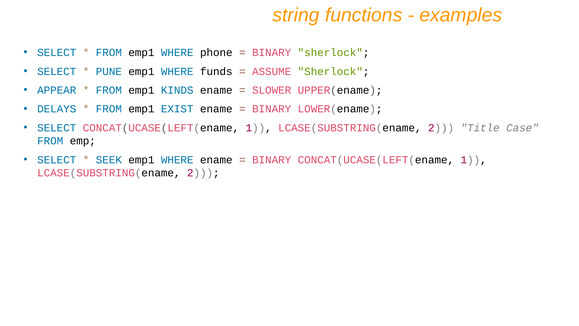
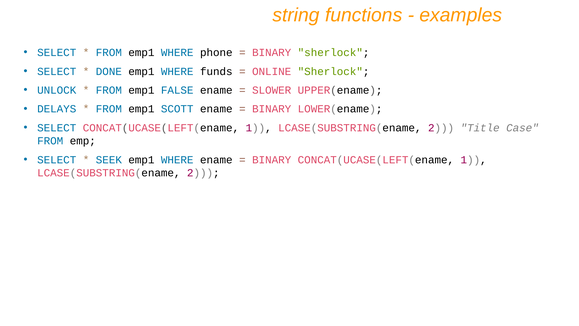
PUNE: PUNE -> DONE (109, 71)
ASSUME: ASSUME -> ONLINE (272, 71)
APPEAR: APPEAR -> UNLOCK (57, 90)
KINDS: KINDS -> FALSE (177, 90)
EXIST: EXIST -> SCOTT (177, 109)
